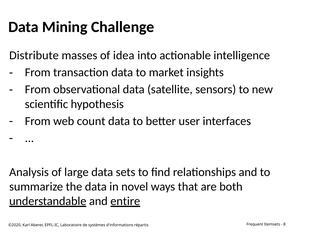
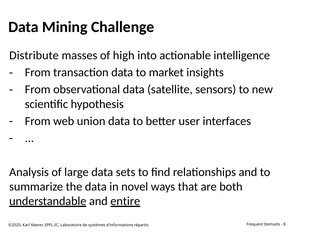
idea: idea -> high (124, 55)
count: count -> union (91, 121)
